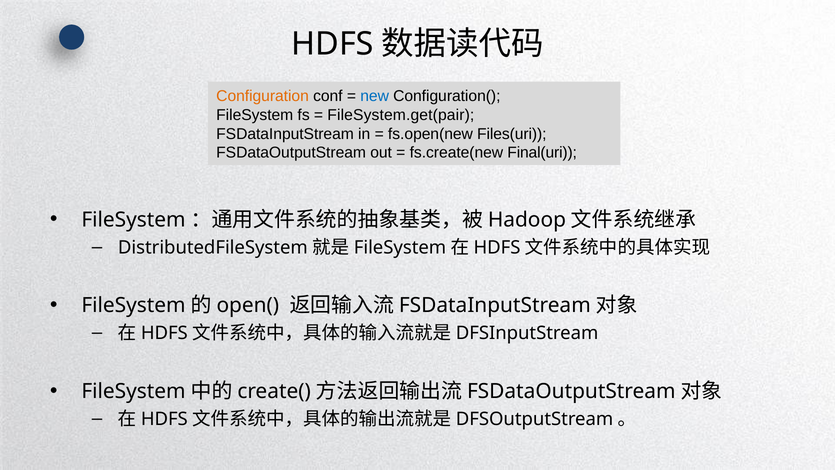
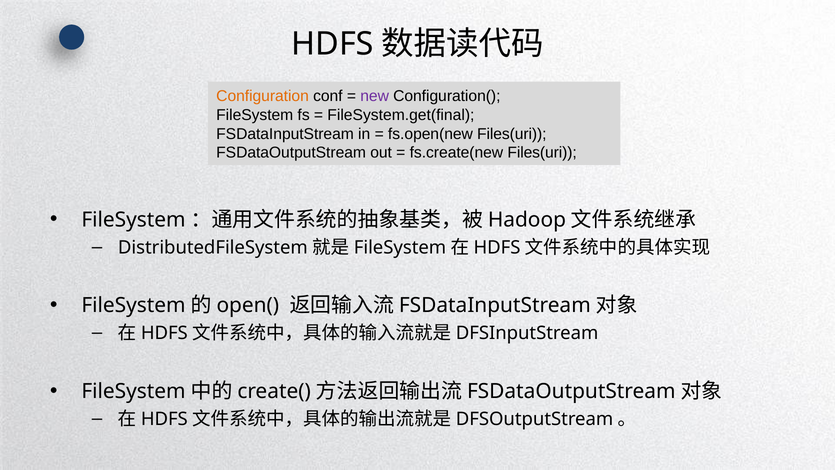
new colour: blue -> purple (375, 96)
FileSystem.get(pair: FileSystem.get(pair -> FileSystem.get(final (401, 115)
fs.create(new Final(uri: Final(uri -> Files(uri (542, 153)
